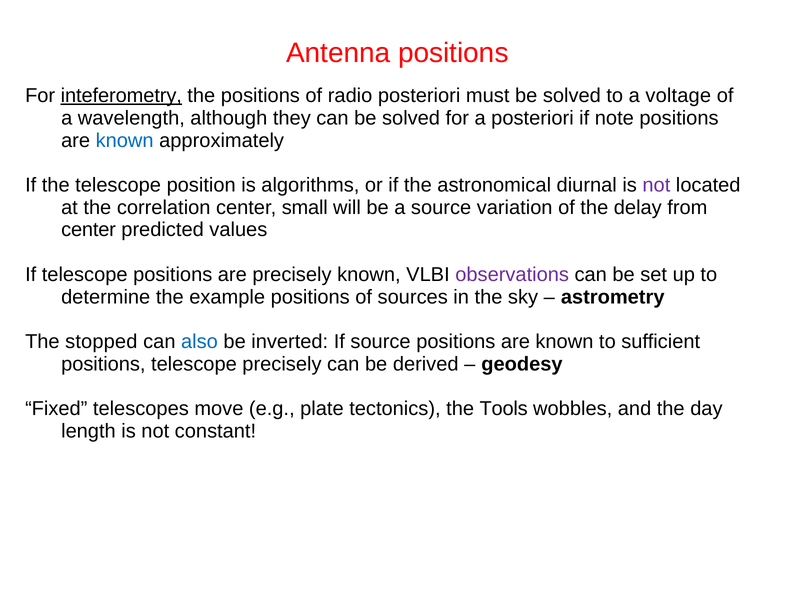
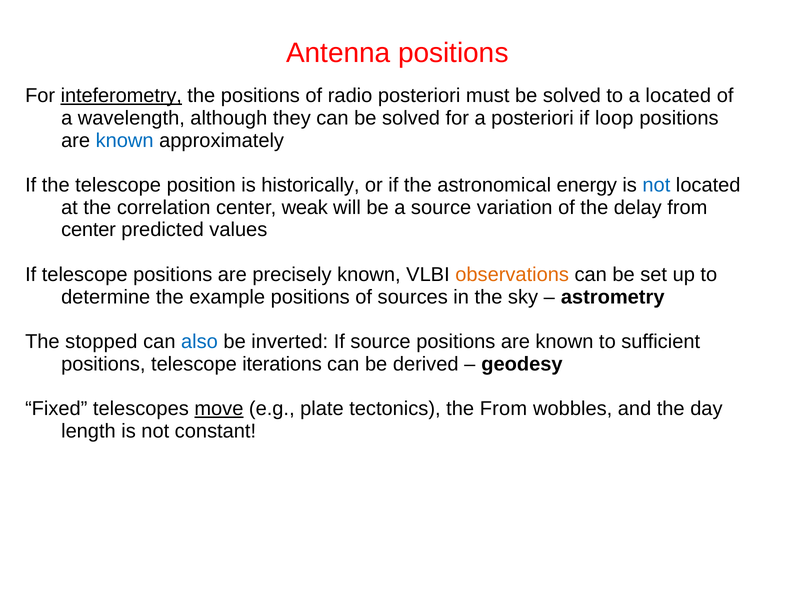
a voltage: voltage -> located (678, 96)
note: note -> loop (614, 118)
algorithms: algorithms -> historically (310, 185)
diurnal: diurnal -> energy (587, 185)
not colour: purple -> blue (656, 185)
small: small -> weak (305, 208)
observations colour: purple -> orange (512, 275)
telescope precisely: precisely -> iterations (282, 364)
move underline: none -> present (219, 409)
the Tools: Tools -> From (503, 409)
